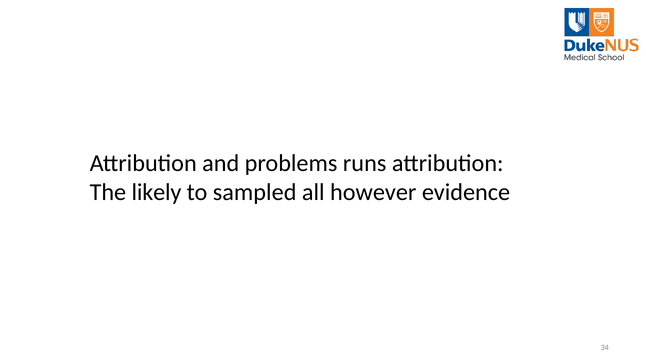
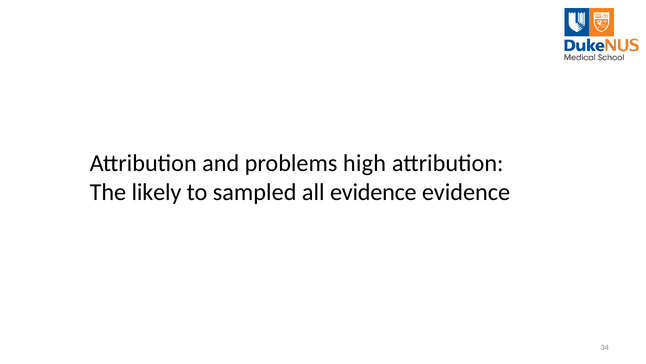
runs: runs -> high (365, 163)
all however: however -> evidence (373, 192)
